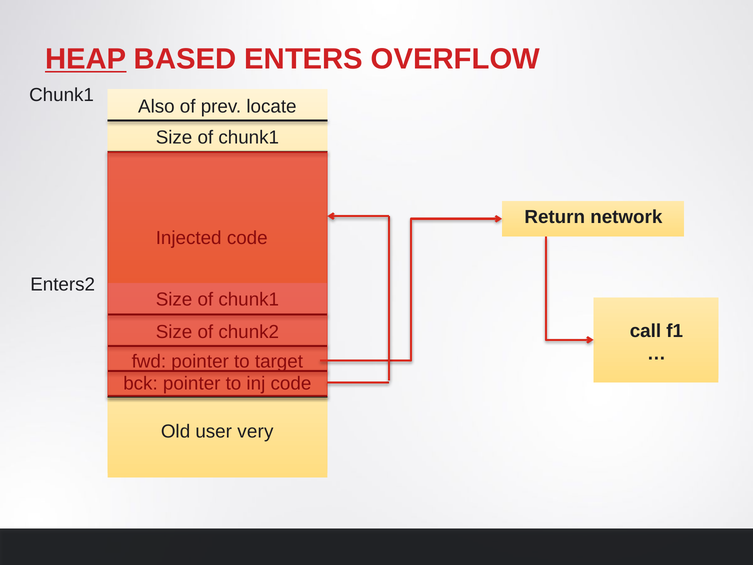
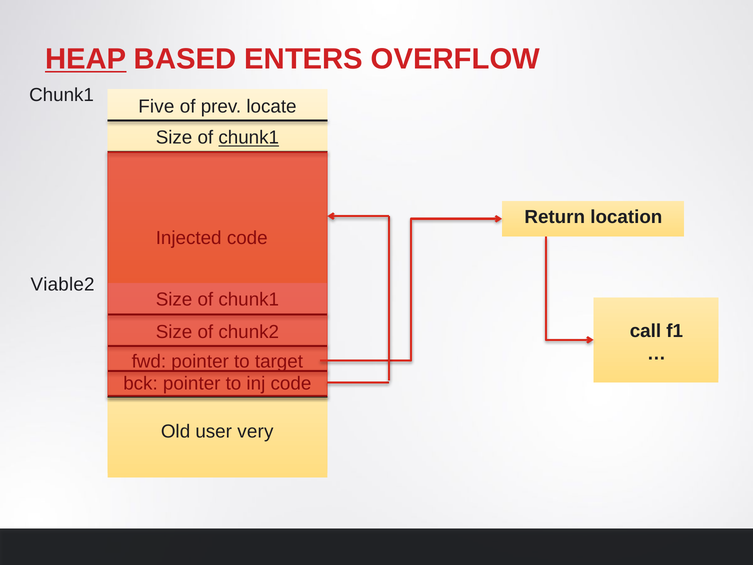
Also: Also -> Five (156, 106)
chunk1 underline: none -> present (249, 138)
network: network -> location (626, 217)
Enters2: Enters2 -> Viable2 (63, 284)
